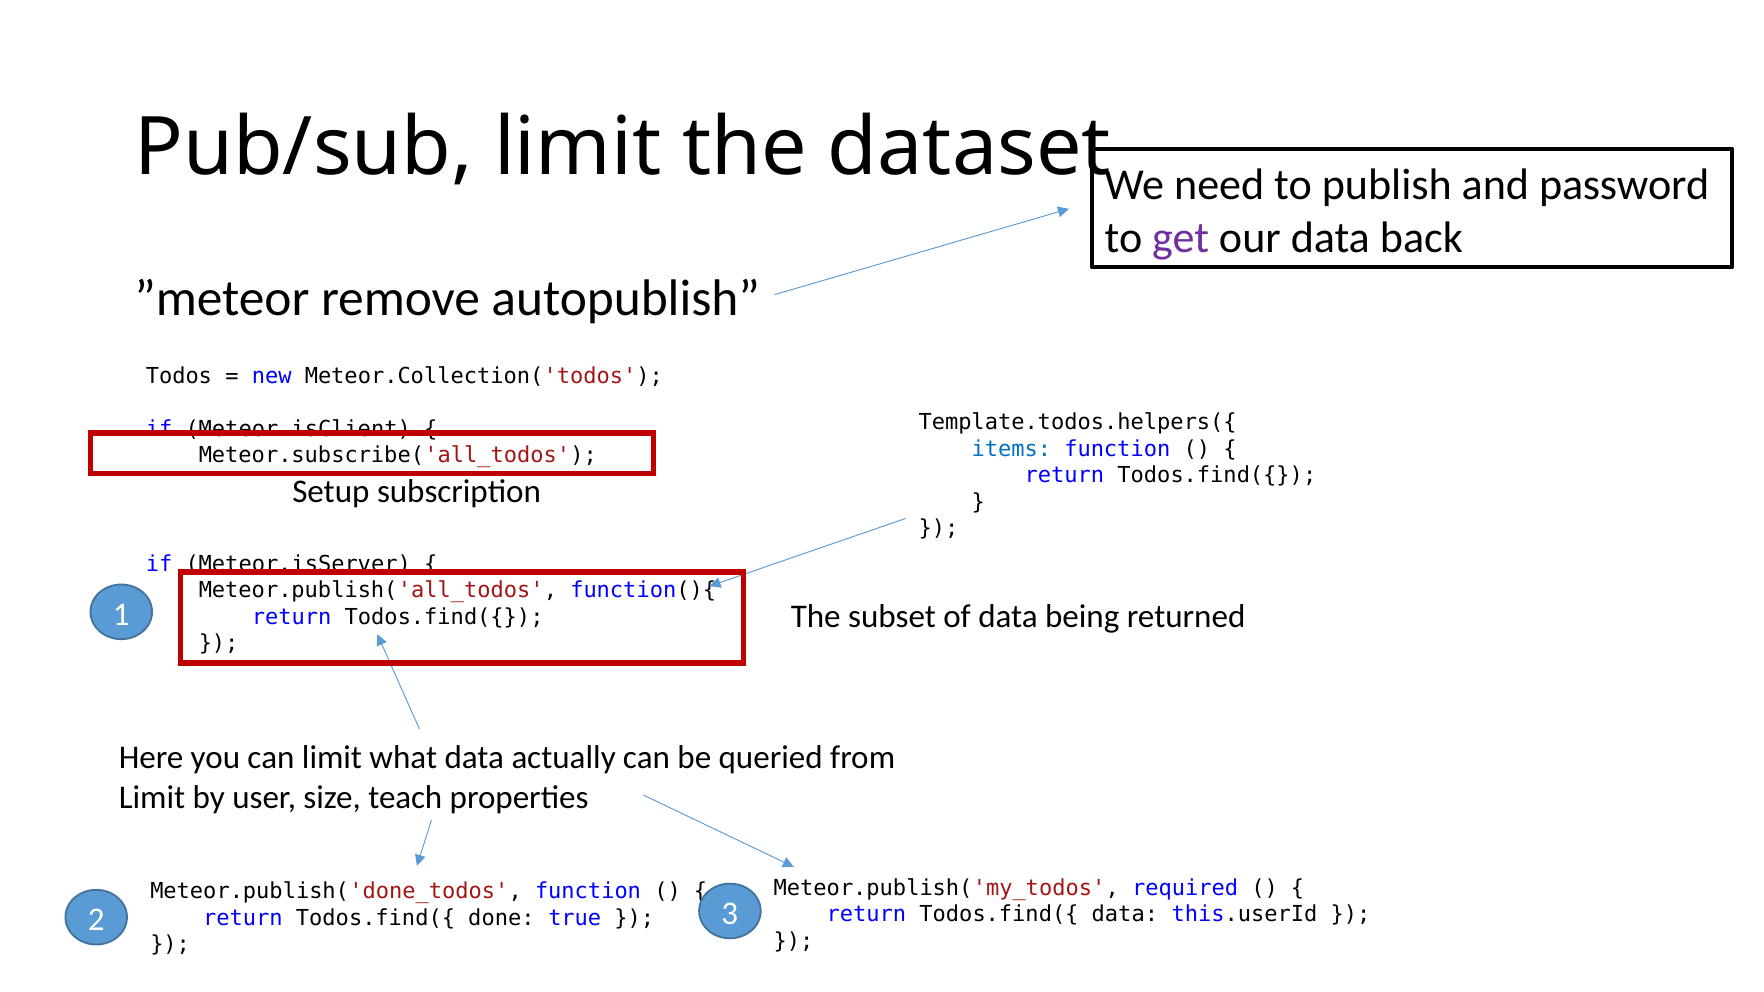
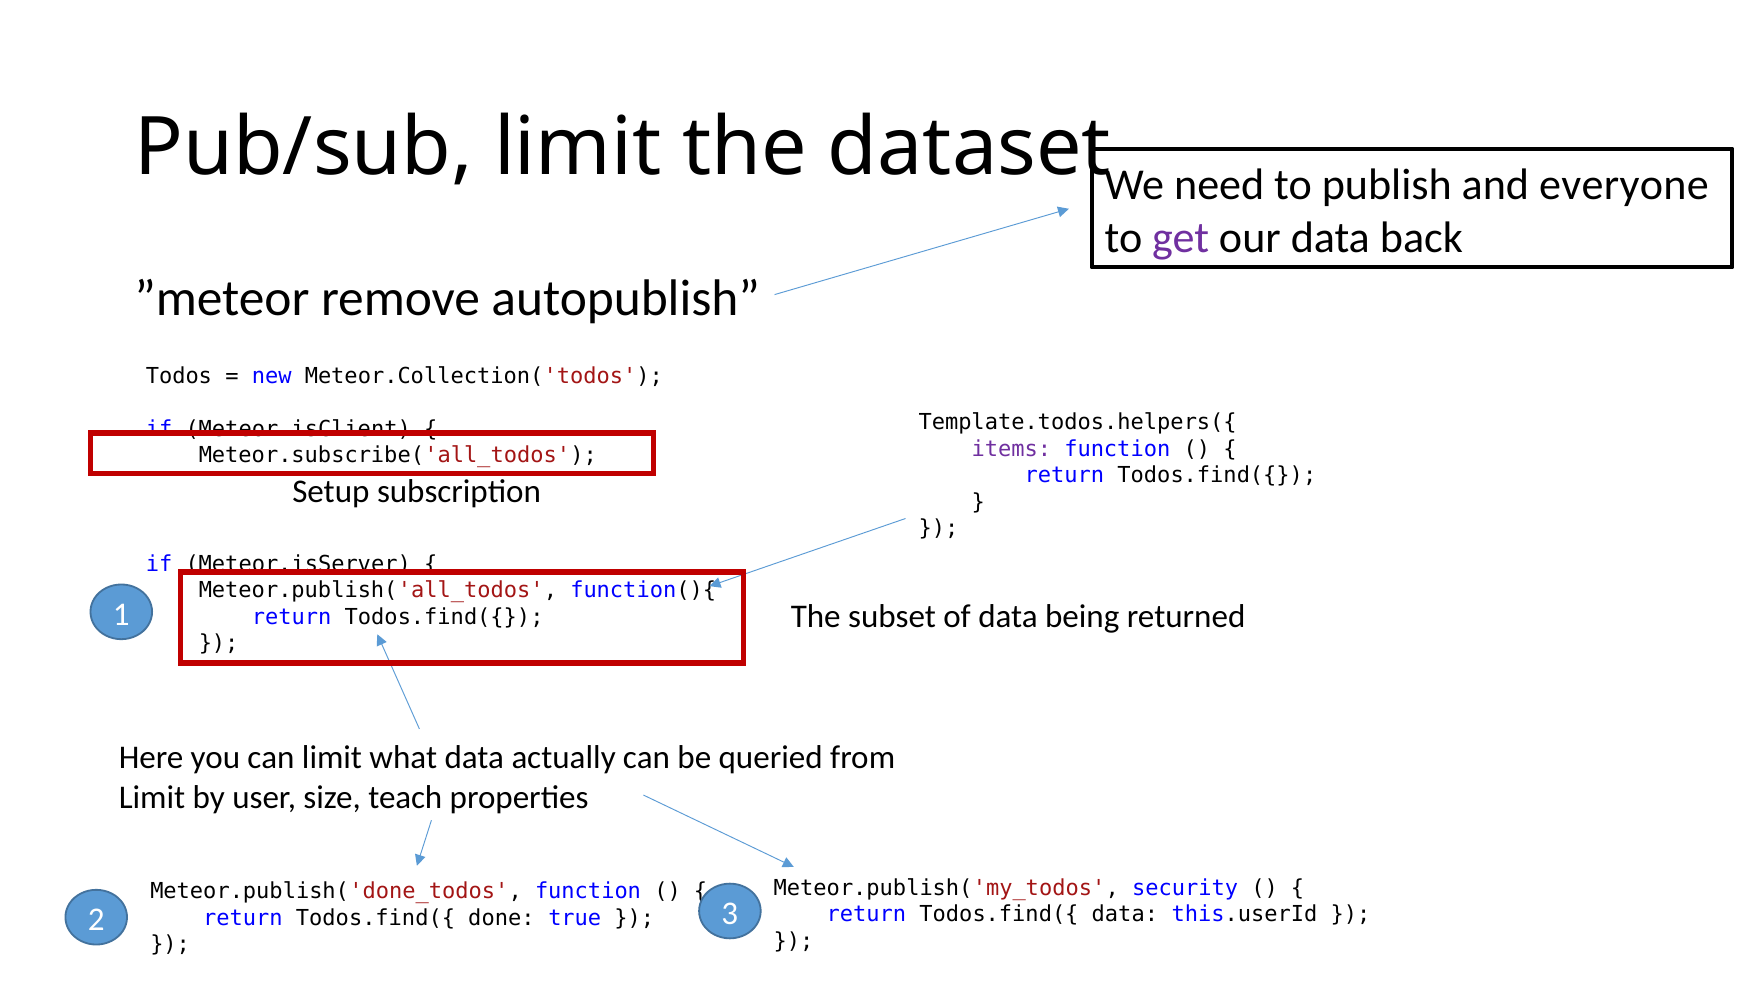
password: password -> everyone (1624, 185)
items colour: blue -> purple (1011, 449)
required: required -> security (1185, 888)
